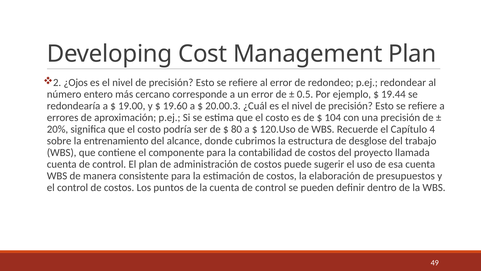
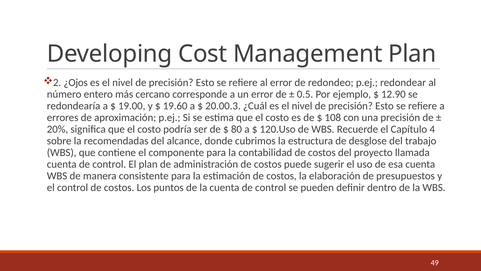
19.44: 19.44 -> 12.90 (393, 94)
104: 104 -> 108 (333, 117)
entrenamiento: entrenamiento -> recomendadas (116, 141)
